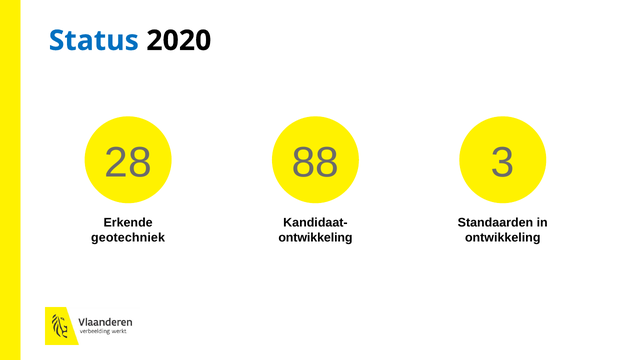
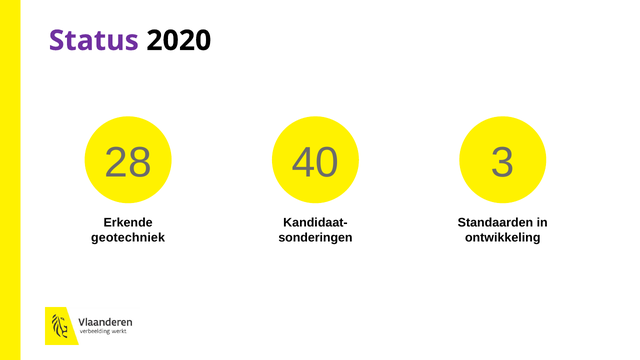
Status colour: blue -> purple (94, 41)
88: 88 -> 40 (315, 163)
ontwikkeling: ontwikkeling -> sonderingen (315, 237)
